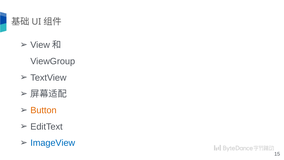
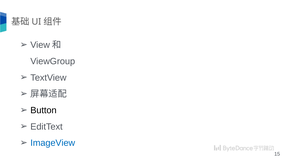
Button colour: orange -> black (43, 110)
